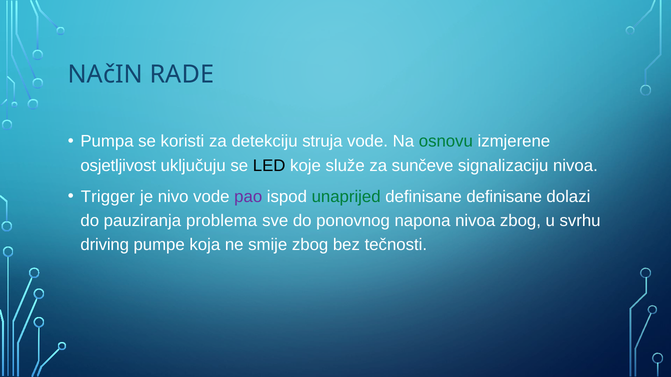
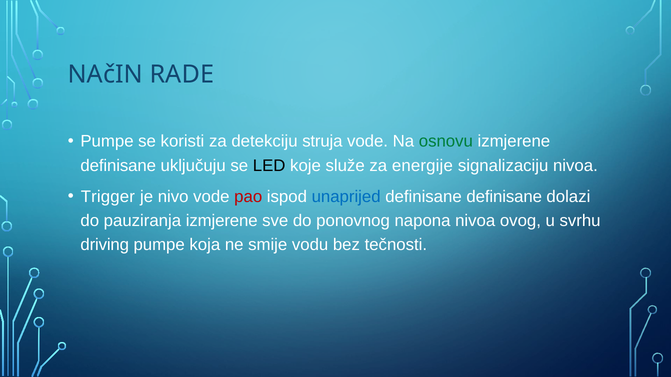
Pumpa: Pumpa -> Pumpe (107, 142)
osjetljivost: osjetljivost -> definisane (118, 166)
sunčeve: sunčeve -> energije (422, 166)
pao colour: purple -> red (248, 197)
unaprijed colour: green -> blue (346, 197)
pauziranja problema: problema -> izmjerene (222, 221)
nivoa zbog: zbog -> ovog (520, 221)
smije zbog: zbog -> vodu (310, 245)
